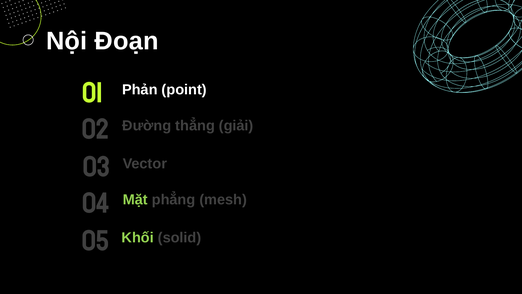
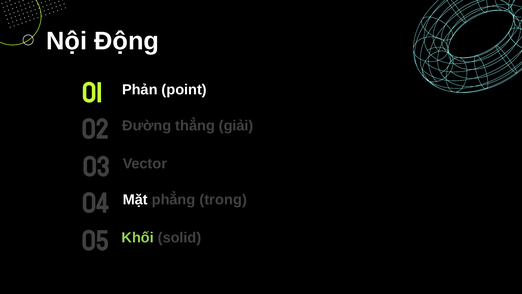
Đoạn: Đoạn -> Động (127, 41)
Mặt colour: light green -> white (135, 200)
mesh: mesh -> trong (223, 200)
